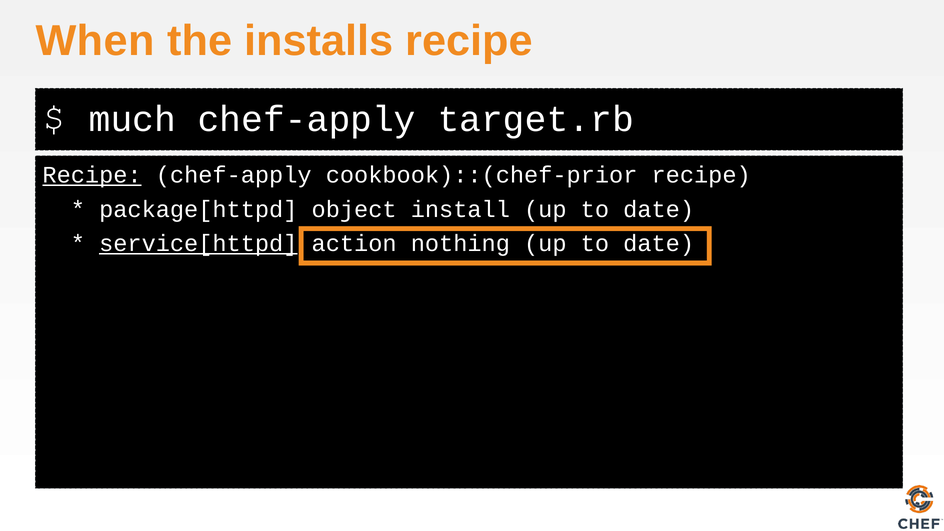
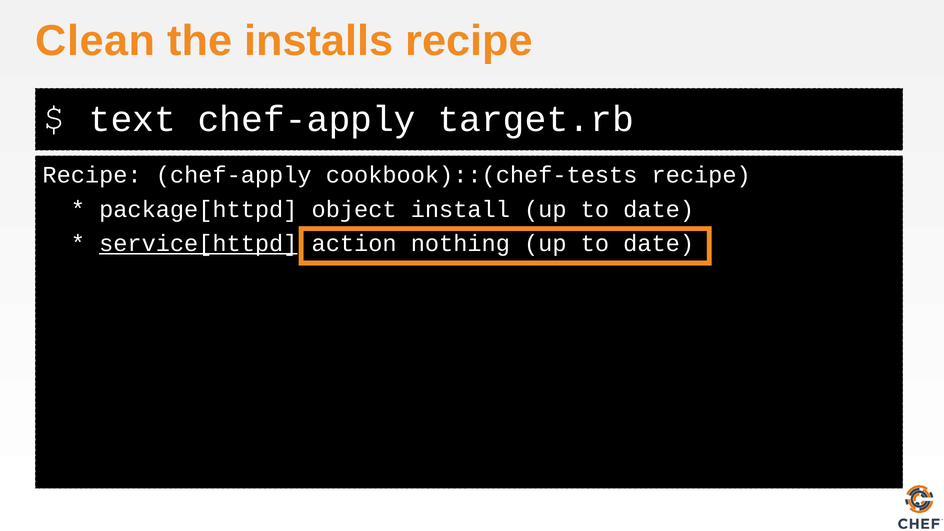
When: When -> Clean (95, 41)
much: much -> text (132, 119)
Recipe underline: present -> none (92, 175)
cookbook)::(chef-prior: cookbook)::(chef-prior -> cookbook)::(chef-tests (482, 175)
